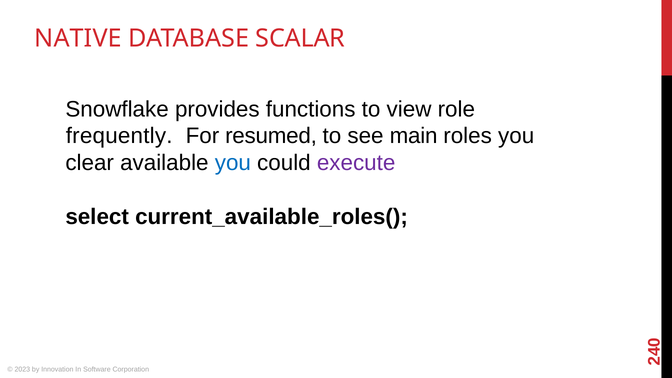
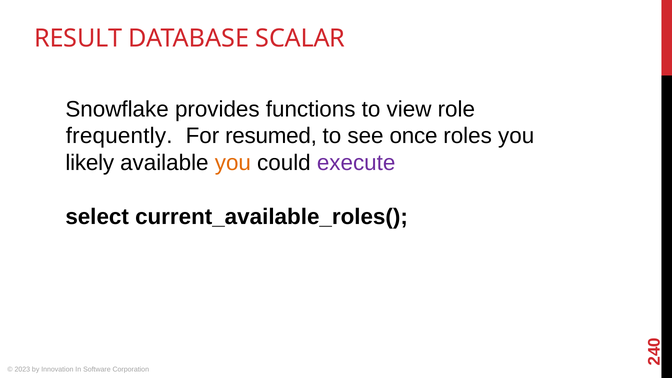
NATIVE: NATIVE -> RESULT (78, 39)
main: main -> once (414, 136)
clear: clear -> likely (90, 163)
you colour: blue -> orange (233, 163)
